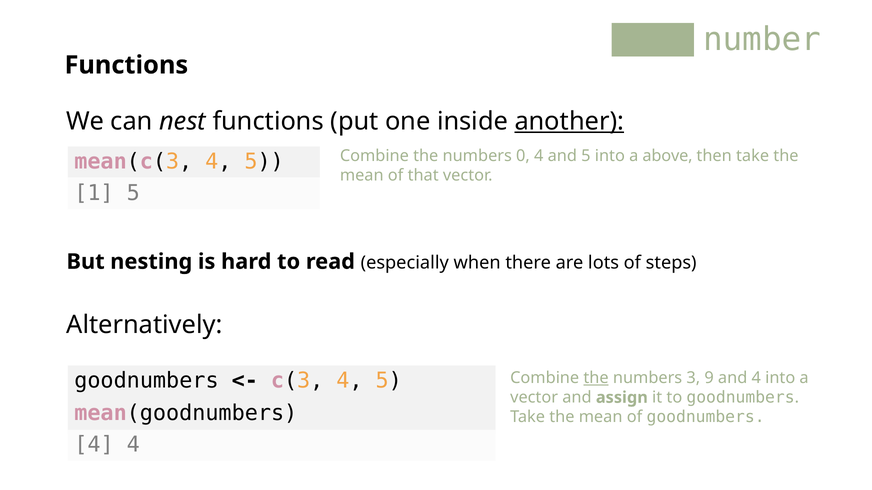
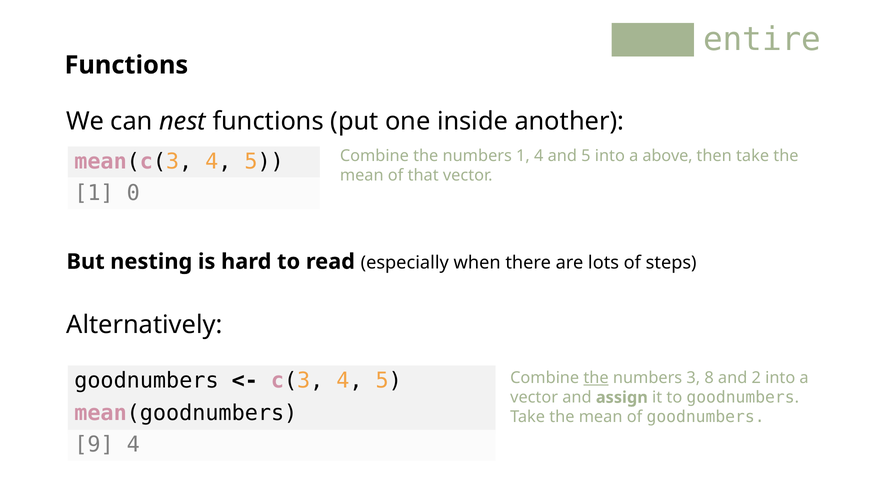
number: number -> entire (762, 39)
another underline: present -> none (569, 122)
numbers 0: 0 -> 1 (523, 156)
1 5: 5 -> 0 (133, 193)
9: 9 -> 8 (709, 378)
and 4: 4 -> 2 (756, 378)
4: 4 -> 9 (94, 445)
